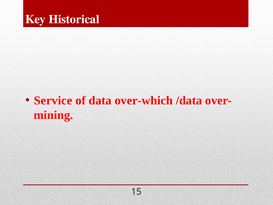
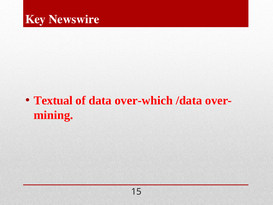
Historical: Historical -> Newswire (74, 19)
Service: Service -> Textual (53, 100)
